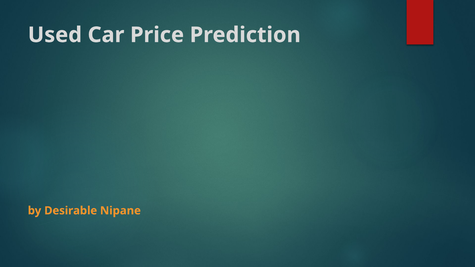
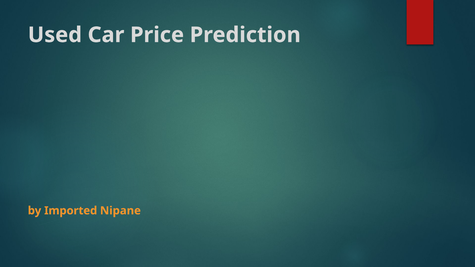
Desirable: Desirable -> Imported (71, 211)
